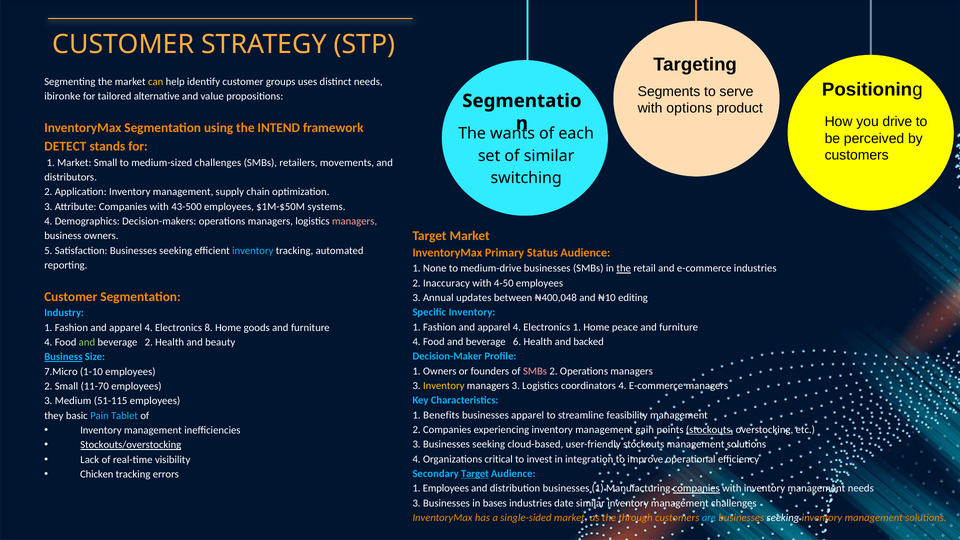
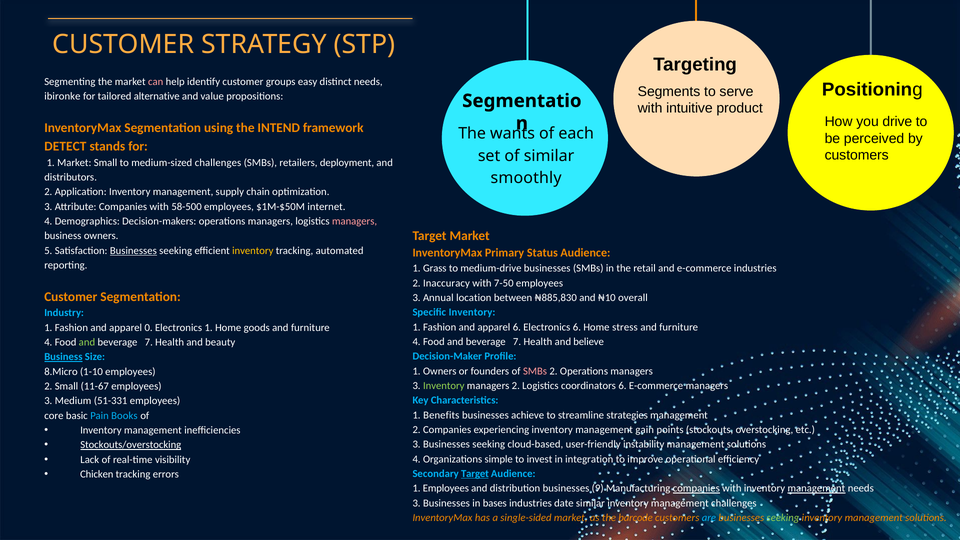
can colour: yellow -> pink (156, 82)
uses: uses -> easy (308, 82)
options: options -> intuitive (689, 108)
movements: movements -> deployment (347, 163)
switching: switching -> smoothly (526, 178)
43-500: 43-500 -> 58-500 (187, 207)
systems: systems -> internet (326, 207)
Businesses underline: none -> present (133, 251)
inventory colour: light blue -> yellow (253, 251)
None: None -> Grass (435, 268)
the underline: present -> none (624, 268)
4-50: 4-50 -> 7-50 (504, 283)
updates: updates -> location (474, 298)
₦400,048: ₦400,048 -> ₦885,830 (556, 298)
editing: editing -> overall (633, 298)
4: 4 -> 6 (517, 327)
Electronics 1: 1 -> 6 (577, 327)
peace: peace -> stress (625, 327)
4: 4 -> 0 (149, 328)
Electronics 8: 8 -> 1 (209, 328)
6: 6 -> 7 (517, 342)
backed: backed -> believe (589, 342)
2: 2 -> 7 (149, 342)
7.Micro: 7.Micro -> 8.Micro (61, 372)
Inventory colour: yellow -> light green (444, 386)
3: 3 -> 2 (516, 386)
coordinators 4: 4 -> 6 (622, 386)
11-70: 11-70 -> 11-67 (95, 386)
51-115: 51-115 -> 51-331 (111, 401)
businesses apparel: apparel -> achieve (528, 415)
feasibility: feasibility -> strategies (627, 415)
they: they -> core (54, 416)
Tablet: Tablet -> Books (124, 416)
stockouts underline: present -> none (710, 430)
user-friendly stockouts: stockouts -> instability (644, 444)
critical: critical -> simple (499, 459)
businesses 1: 1 -> 9 (598, 488)
management underline: none -> present (816, 488)
through: through -> barcode (636, 518)
seeking colour: white -> light green (783, 518)
